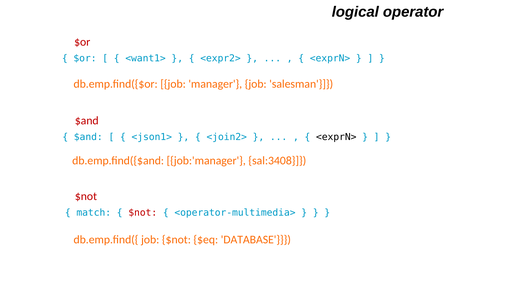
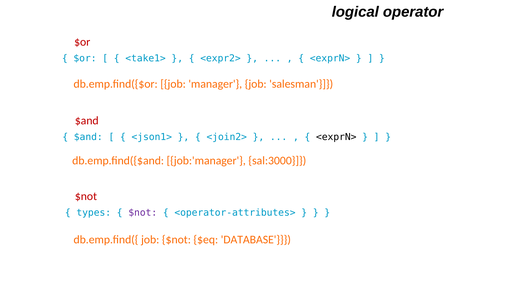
<want1>: <want1> -> <take1> (146, 58)
sal:3408: sal:3408 -> sal:3000 (277, 161)
match: match -> types (94, 213)
$not colour: red -> purple (143, 213)
<operator-multimedia>: <operator-multimedia> -> <operator-attributes> (235, 213)
